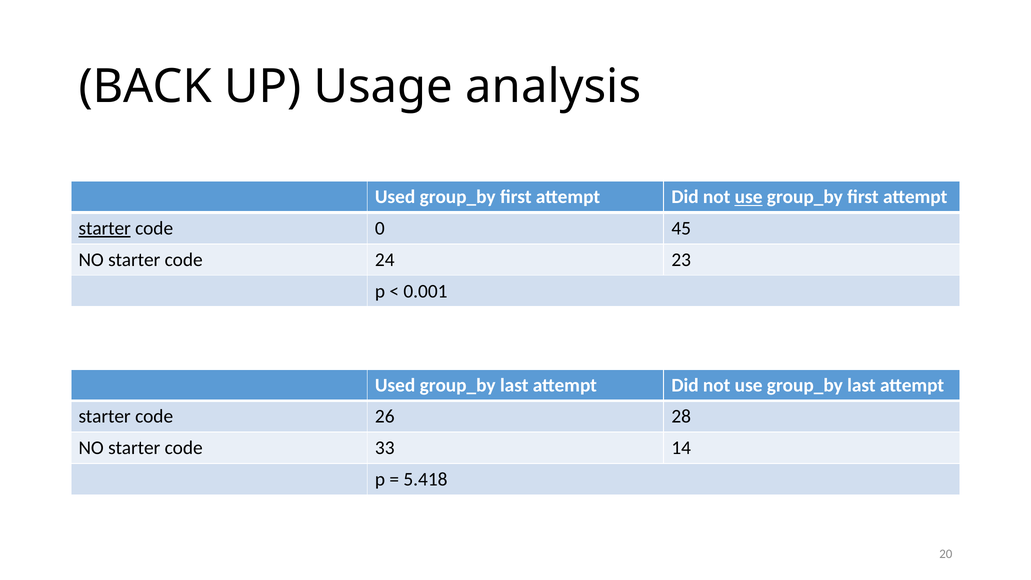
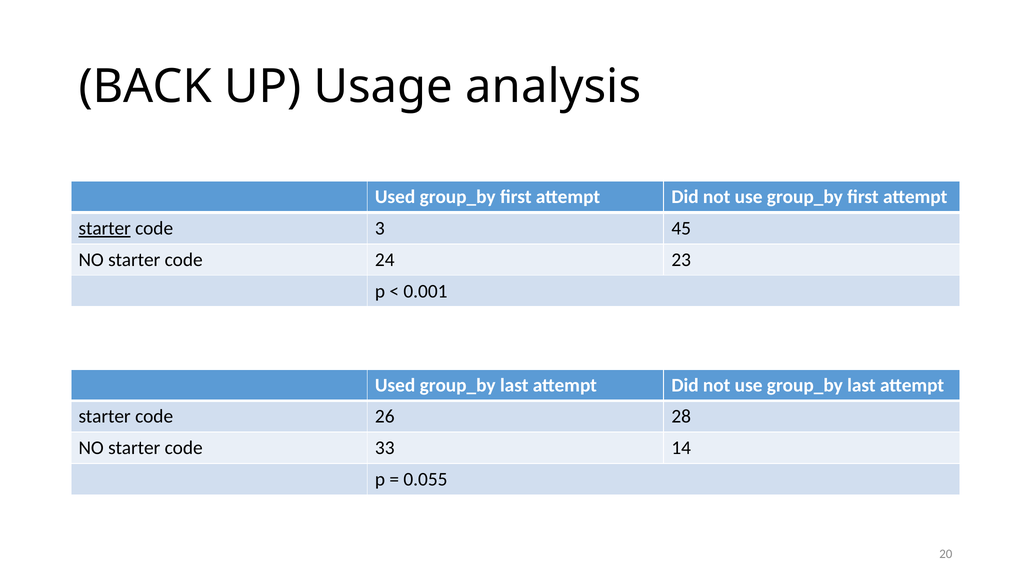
use underline: present -> none (749, 197)
0: 0 -> 3 (380, 228)
5.418: 5.418 -> 0.055 (425, 479)
